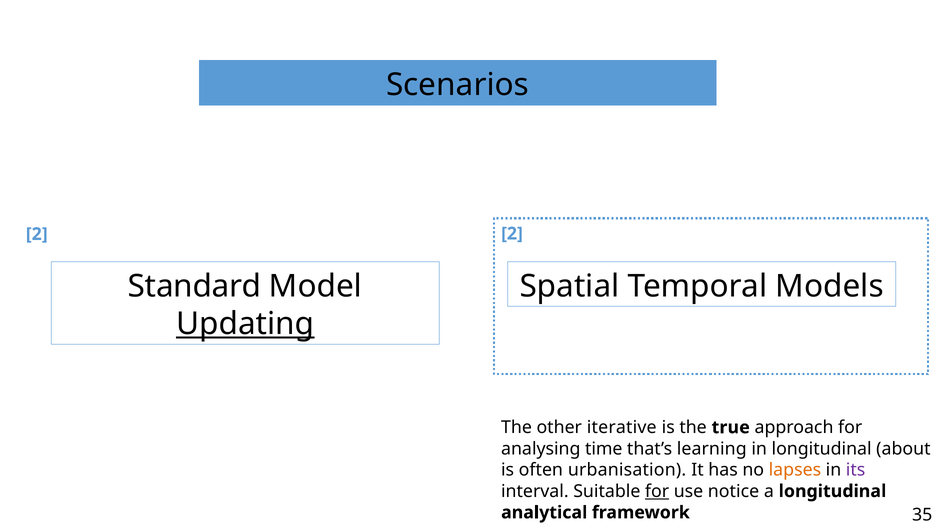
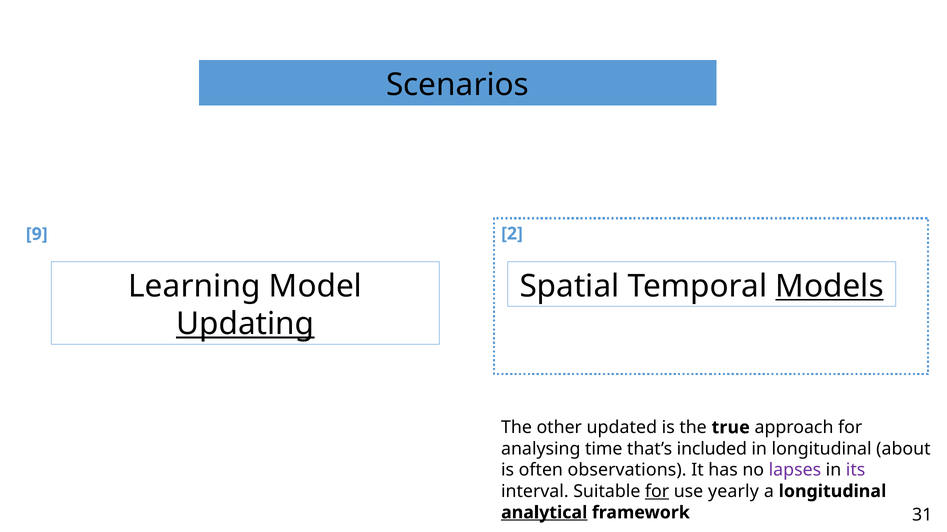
2: 2 -> 9 (37, 234)
Standard: Standard -> Learning (194, 287)
Models underline: none -> present (830, 287)
iterative: iterative -> updated (622, 428)
learning: learning -> included (712, 449)
urbanisation: urbanisation -> observations (627, 471)
lapses colour: orange -> purple (795, 471)
notice: notice -> yearly (733, 492)
analytical underline: none -> present (544, 513)
35: 35 -> 31 (922, 516)
